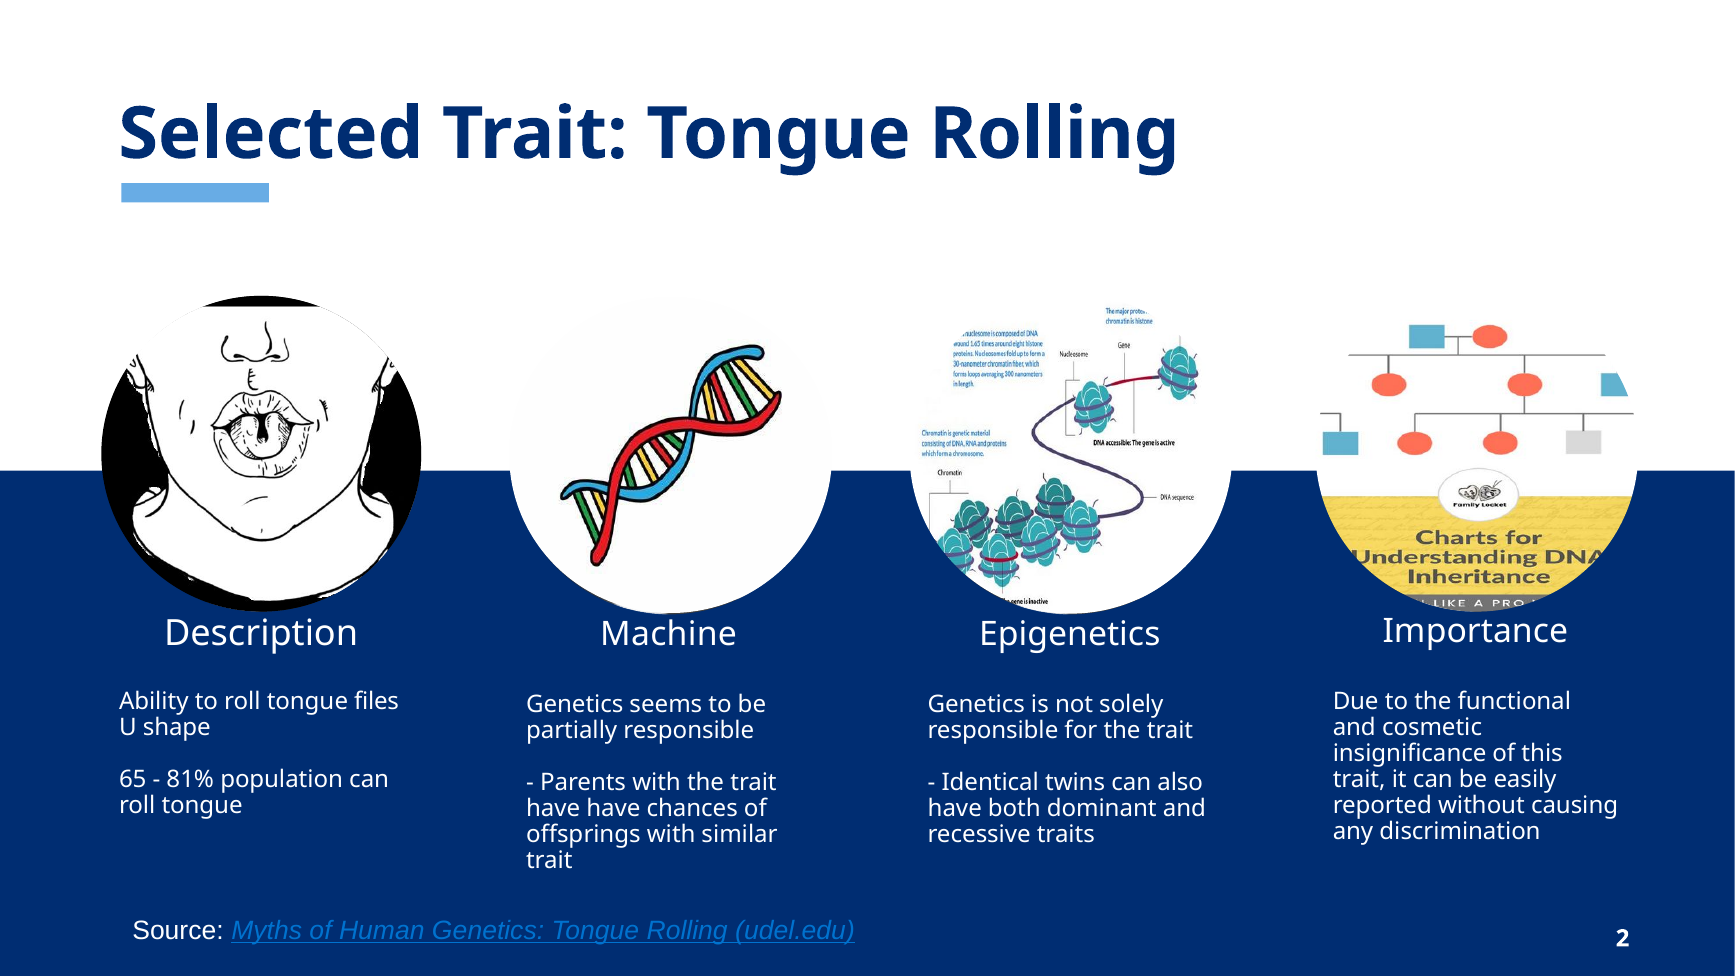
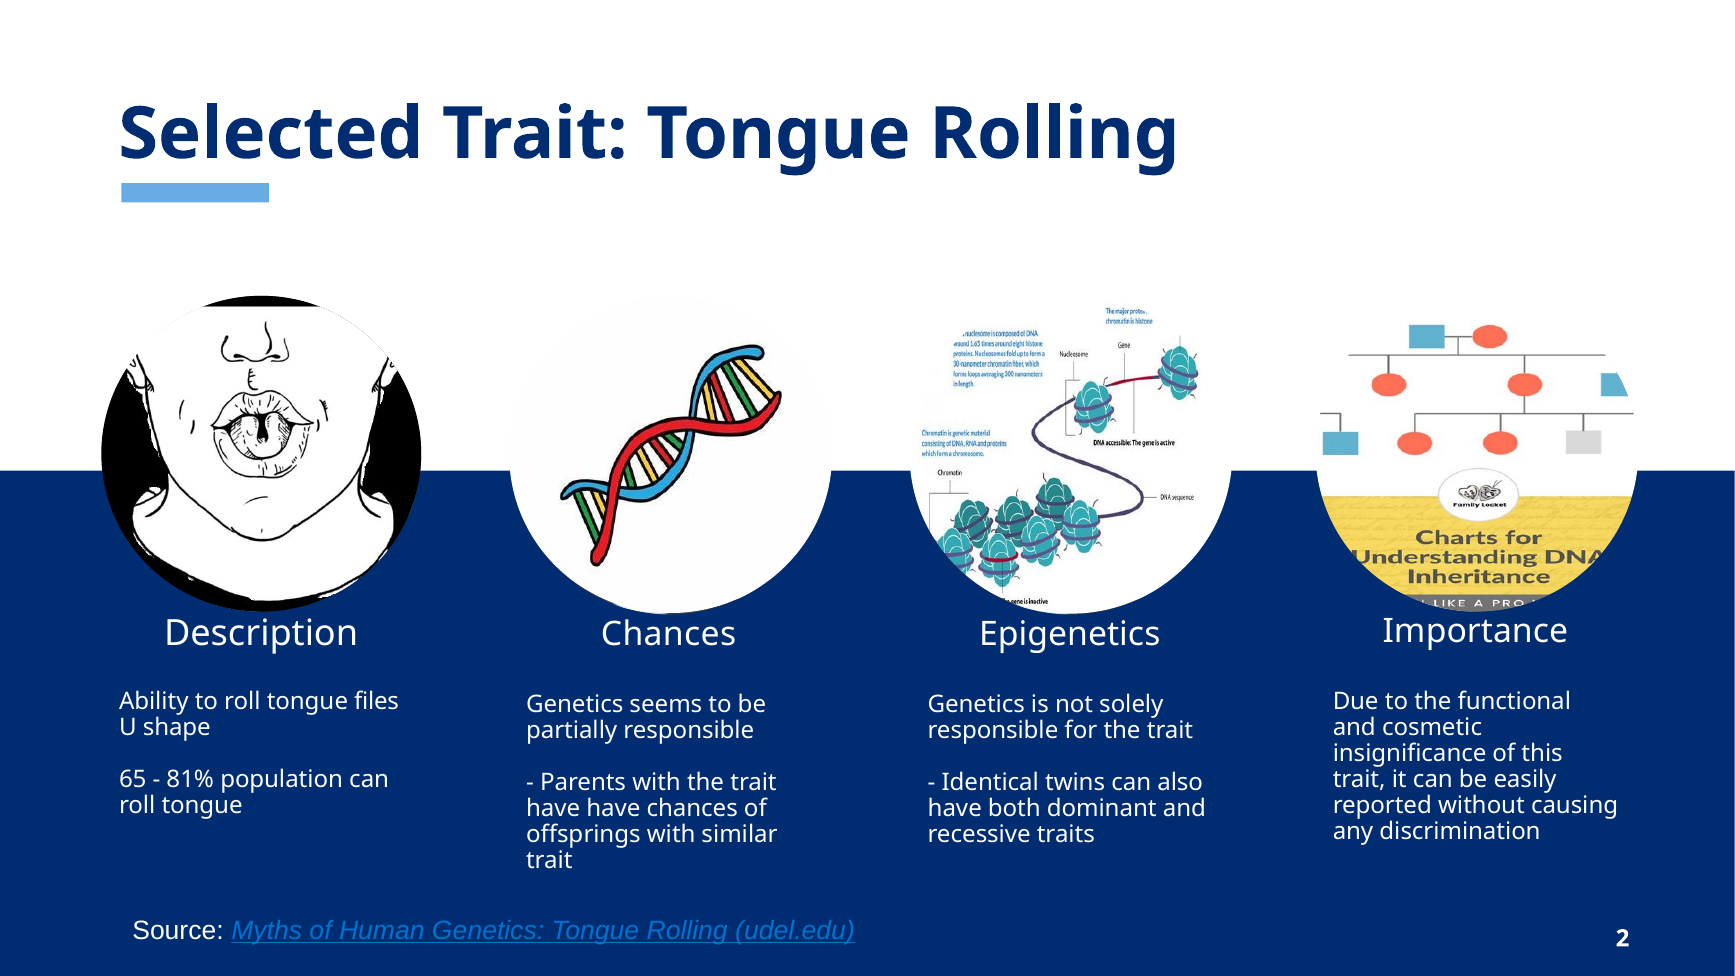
Machine: Machine -> Chances (669, 635)
